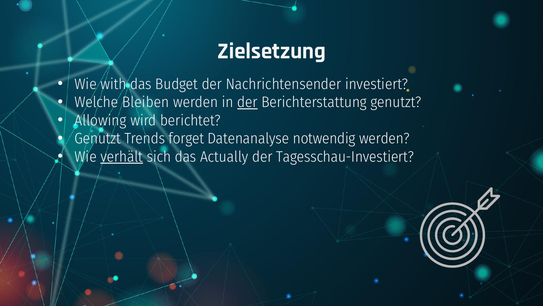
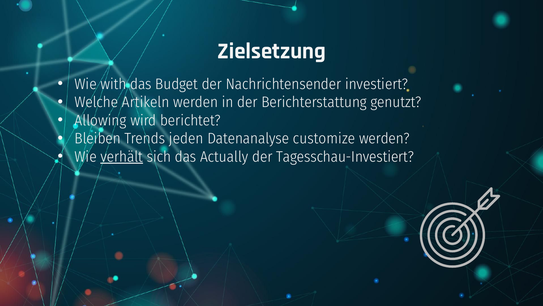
Bleiben: Bleiben -> Artikeln (146, 102)
der underline: present -> none (247, 102)
Genutzt: Genutzt -> Bleiben (98, 138)
forget: forget -> jeden (186, 138)
notwendig: notwendig -> customize (324, 138)
